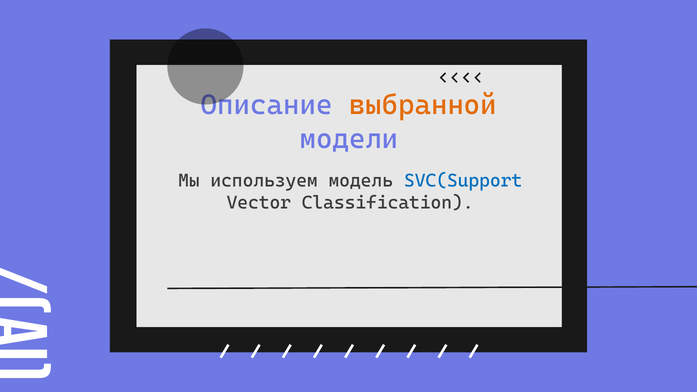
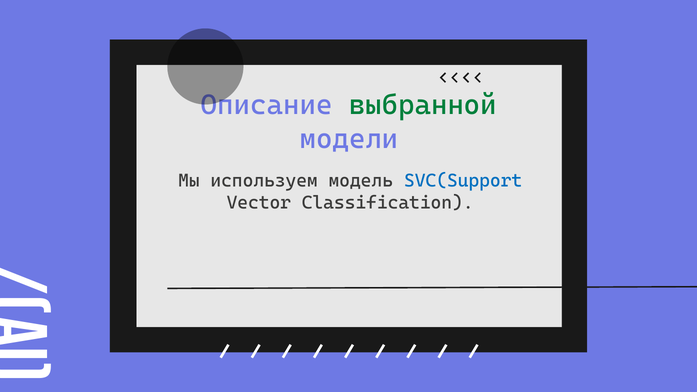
выбранной colour: orange -> green (423, 105)
